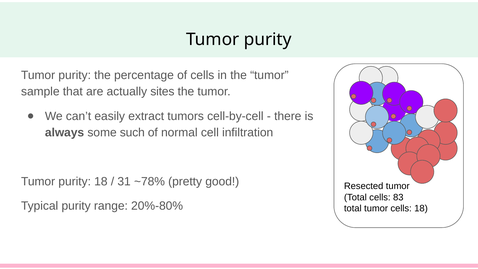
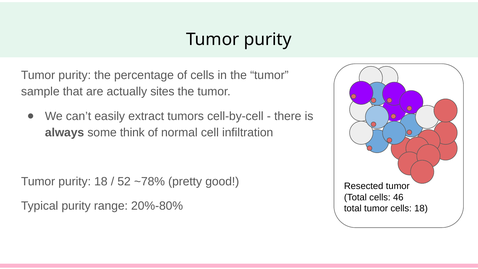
such: such -> think (132, 133)
31: 31 -> 52 (124, 181)
83: 83 -> 46 (398, 197)
